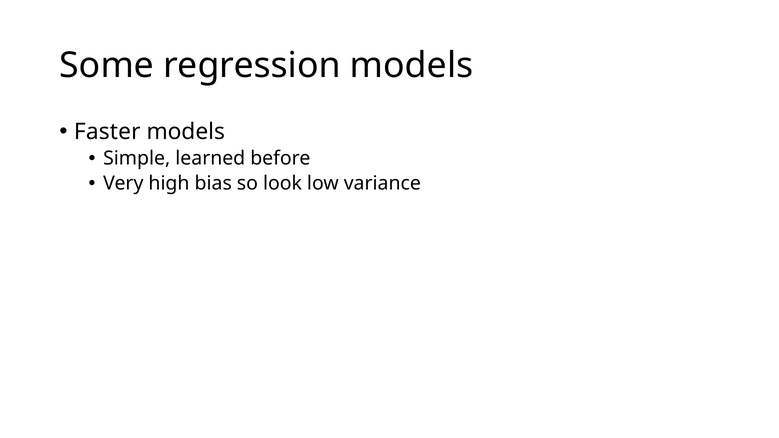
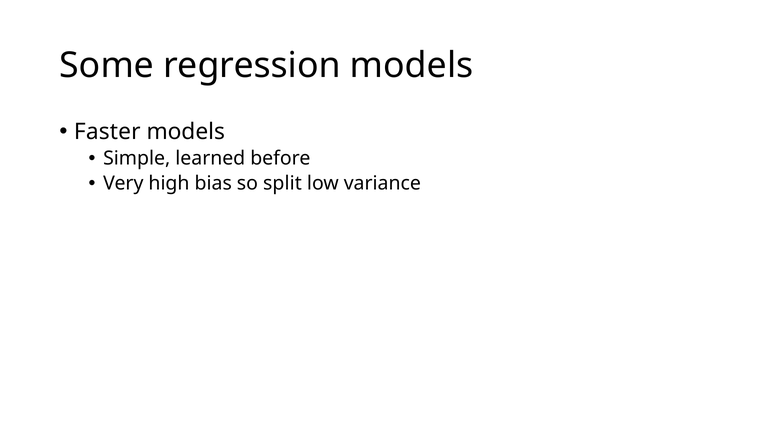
look: look -> split (282, 184)
